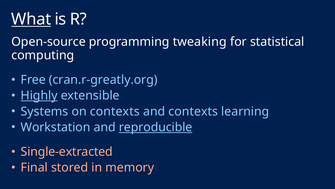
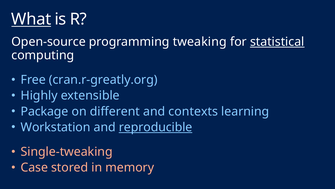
statistical underline: none -> present (277, 42)
Highly underline: present -> none (39, 95)
Systems: Systems -> Package (45, 111)
on contexts: contexts -> different (115, 111)
Single-extracted: Single-extracted -> Single-tweaking (67, 151)
Final: Final -> Case (34, 167)
